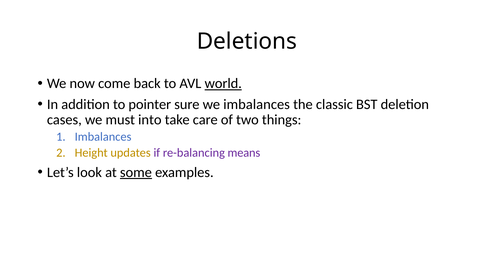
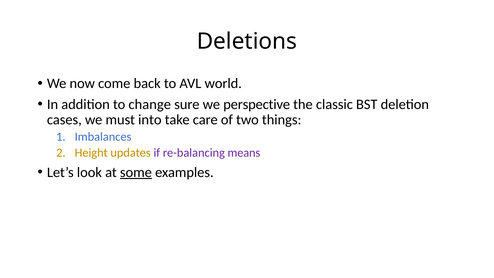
world underline: present -> none (223, 84)
pointer: pointer -> change (150, 104)
we imbalances: imbalances -> perspective (257, 104)
